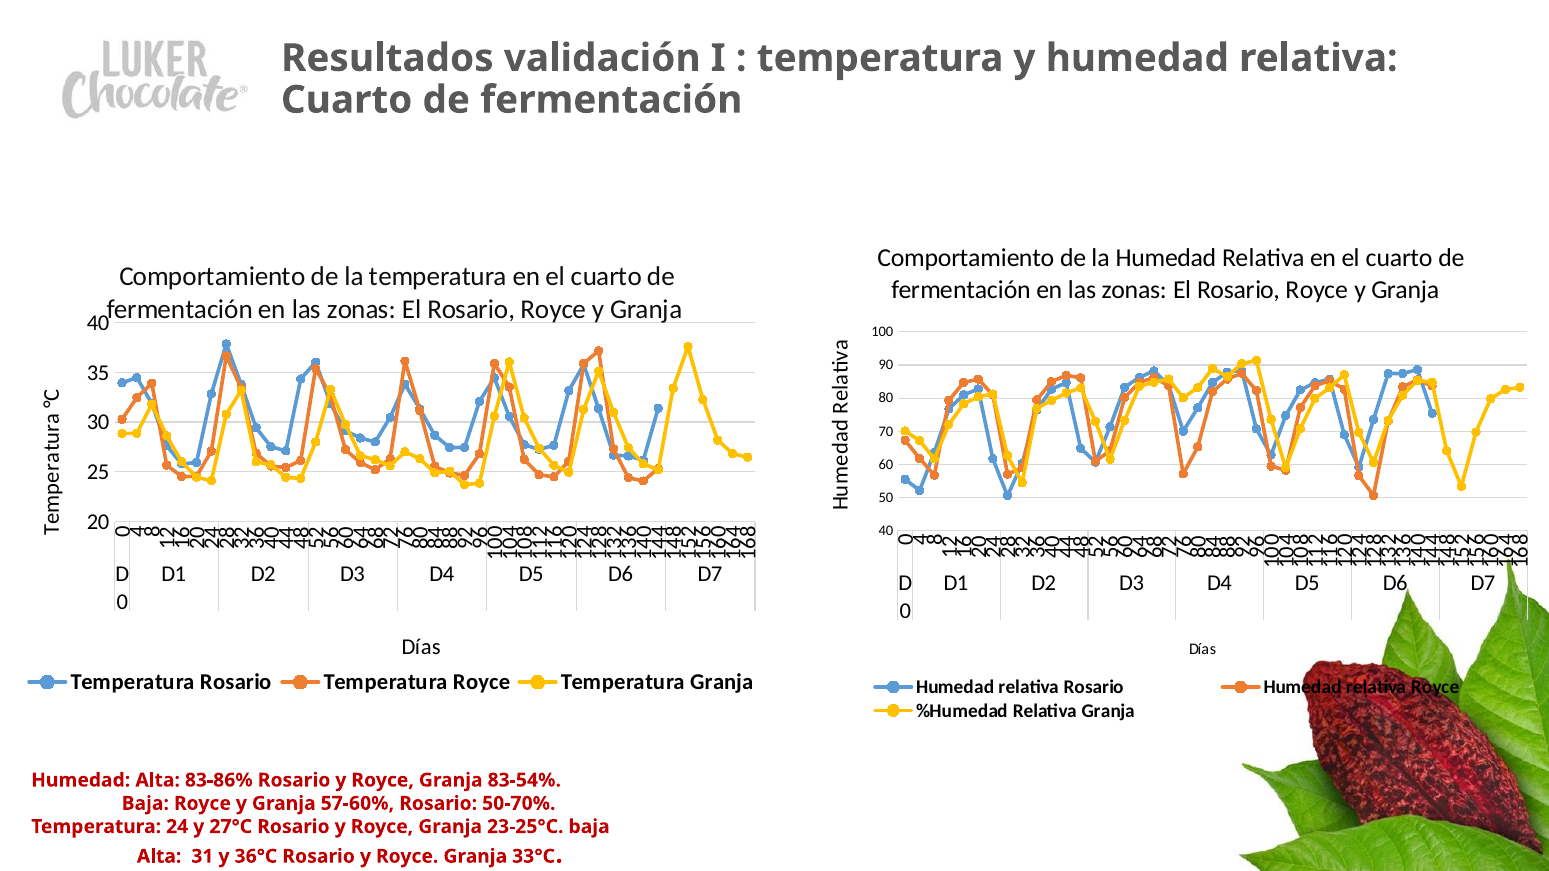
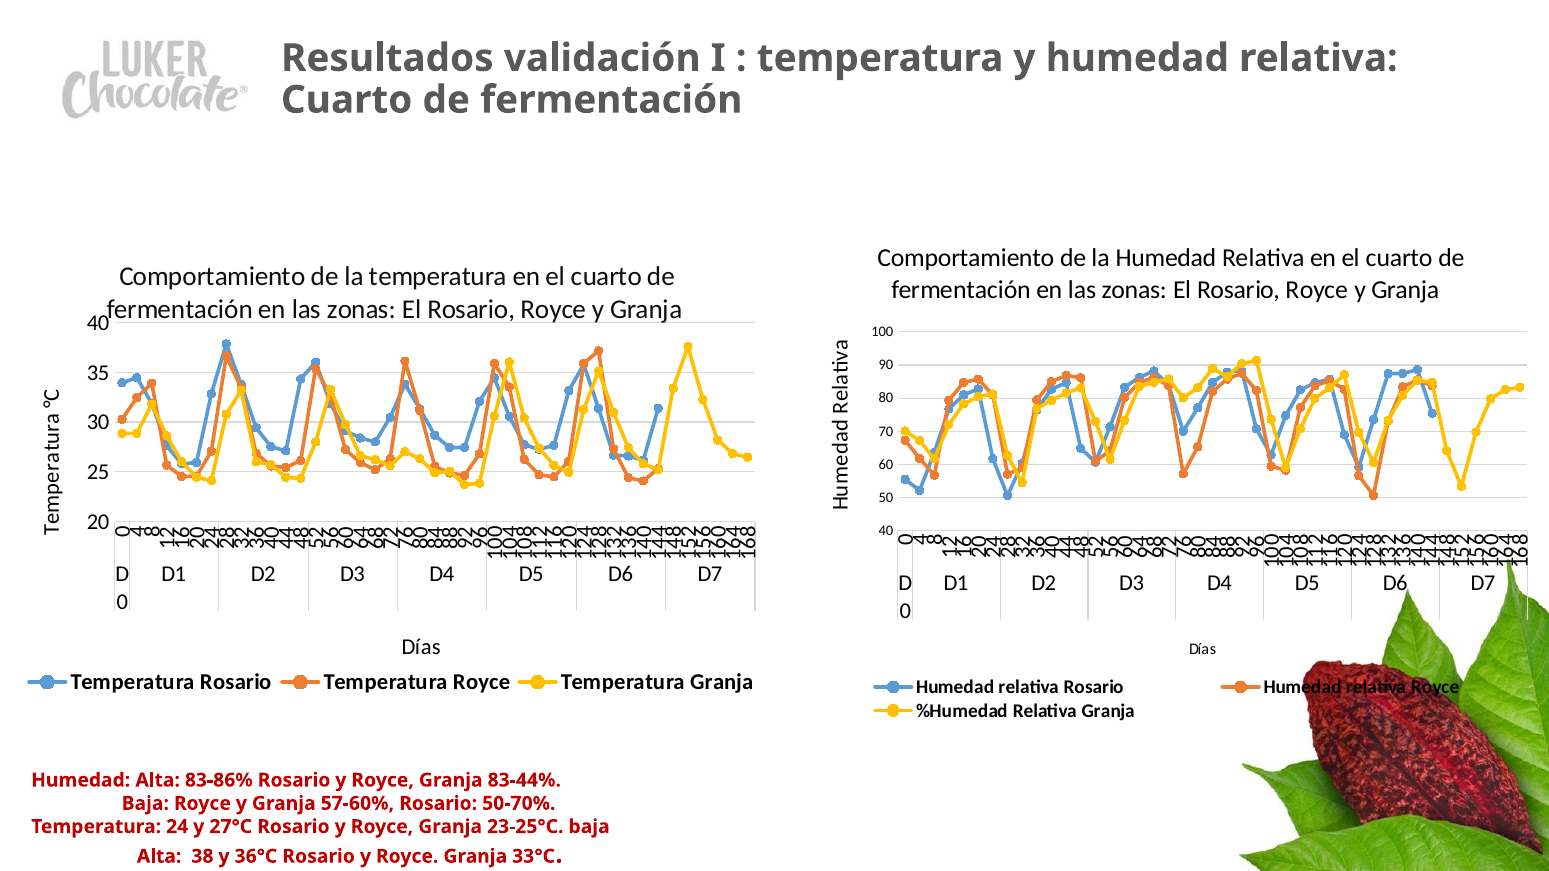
83-54%: 83-54% -> 83-44% (524, 780)
31: 31 -> 38 (202, 857)
